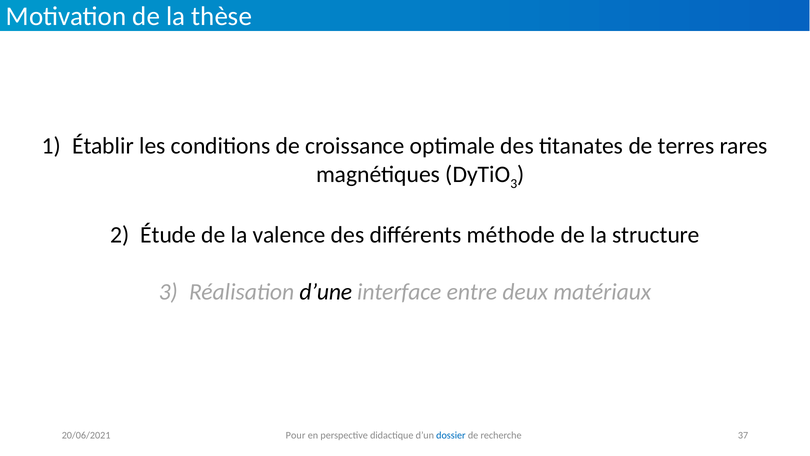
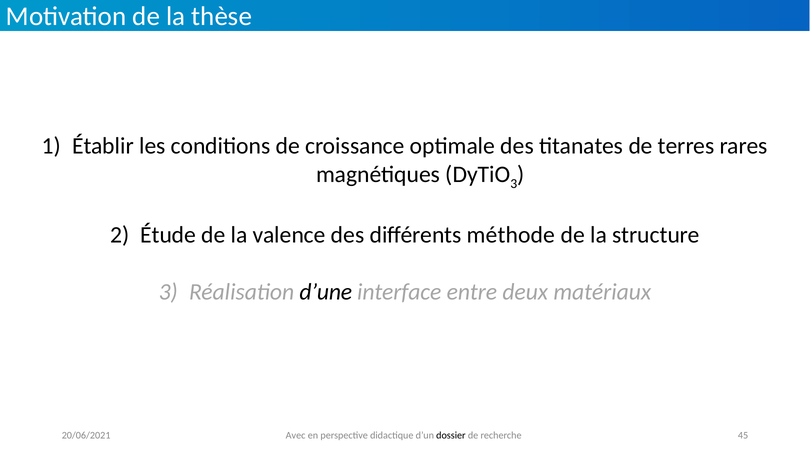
Pour: Pour -> Avec (296, 435)
dossier colour: blue -> black (451, 435)
37: 37 -> 45 (743, 435)
